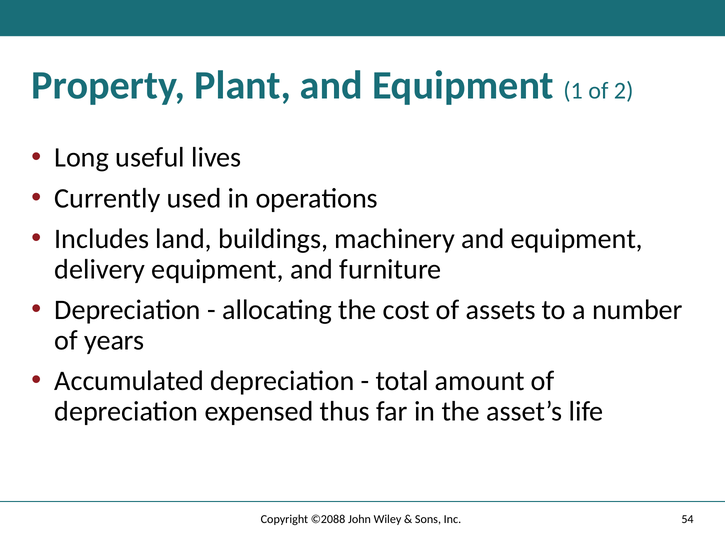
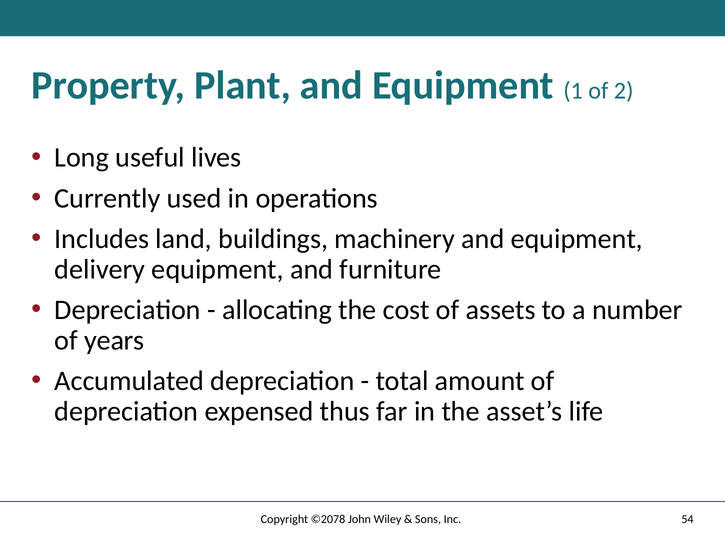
©2088: ©2088 -> ©2078 (328, 519)
